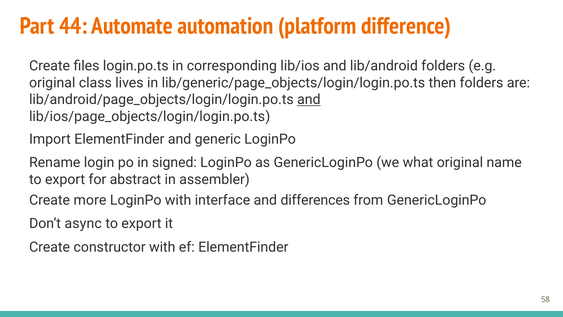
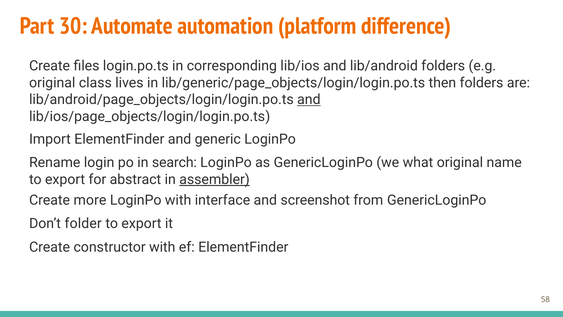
44: 44 -> 30 (73, 26)
signed: signed -> search (174, 162)
assembler underline: none -> present (215, 179)
differences: differences -> screenshot (315, 200)
async: async -> folder (83, 223)
